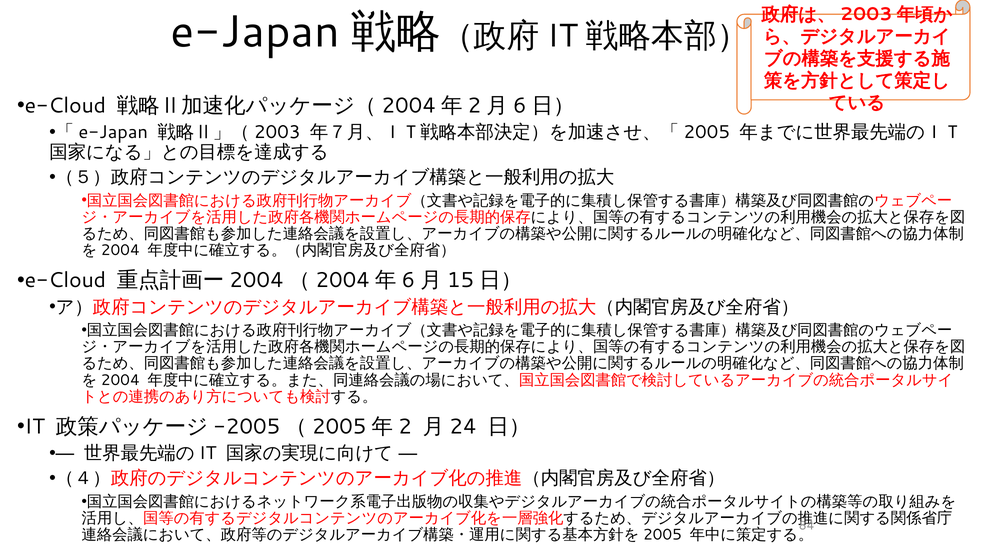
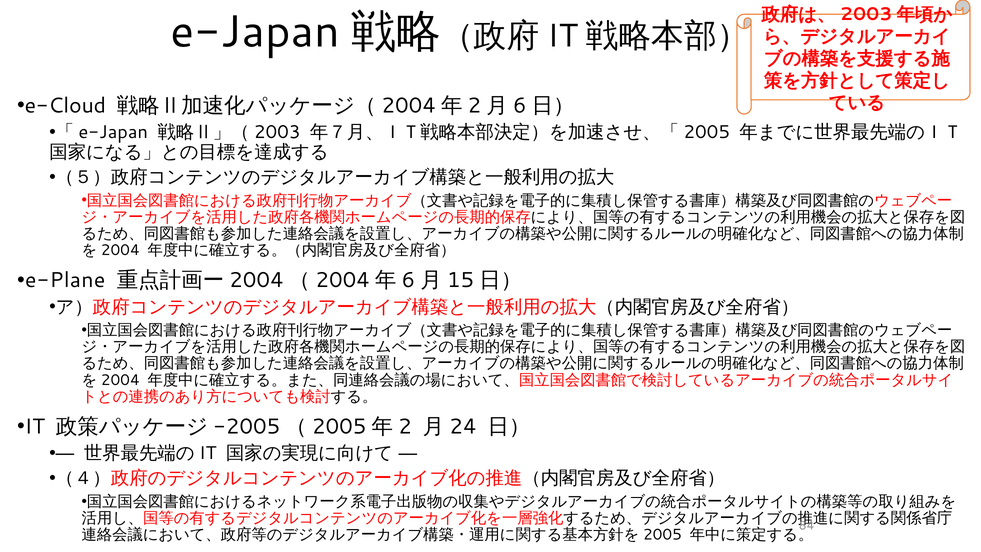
e-Cloud: e-Cloud -> e-Plane (65, 280)
